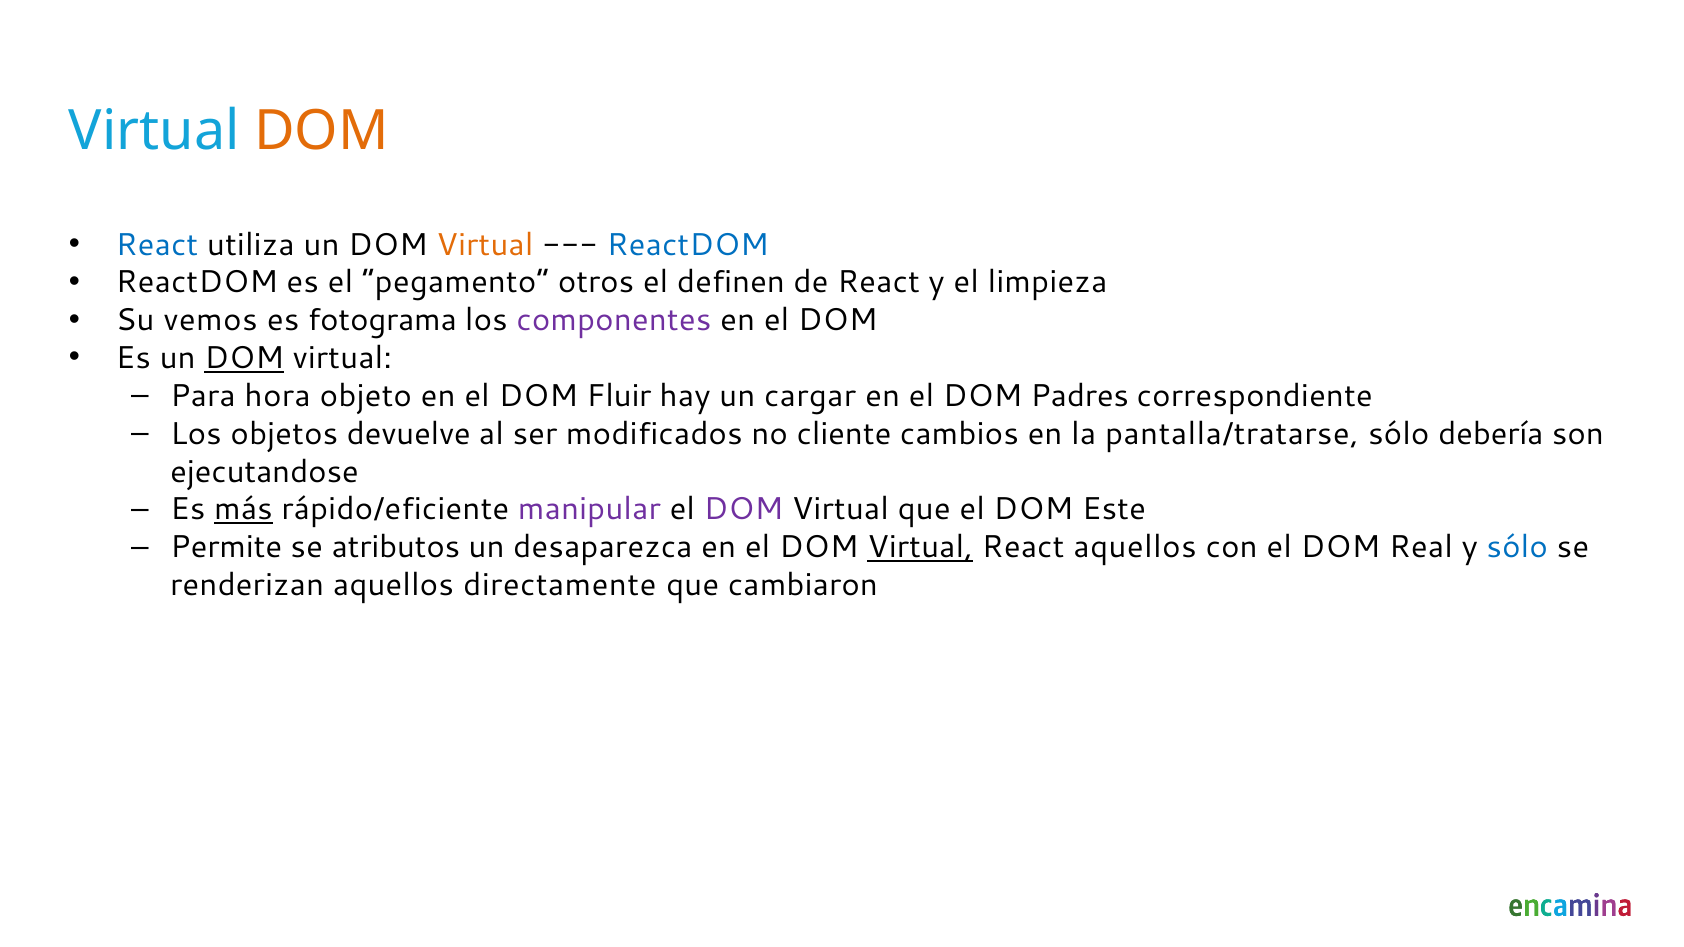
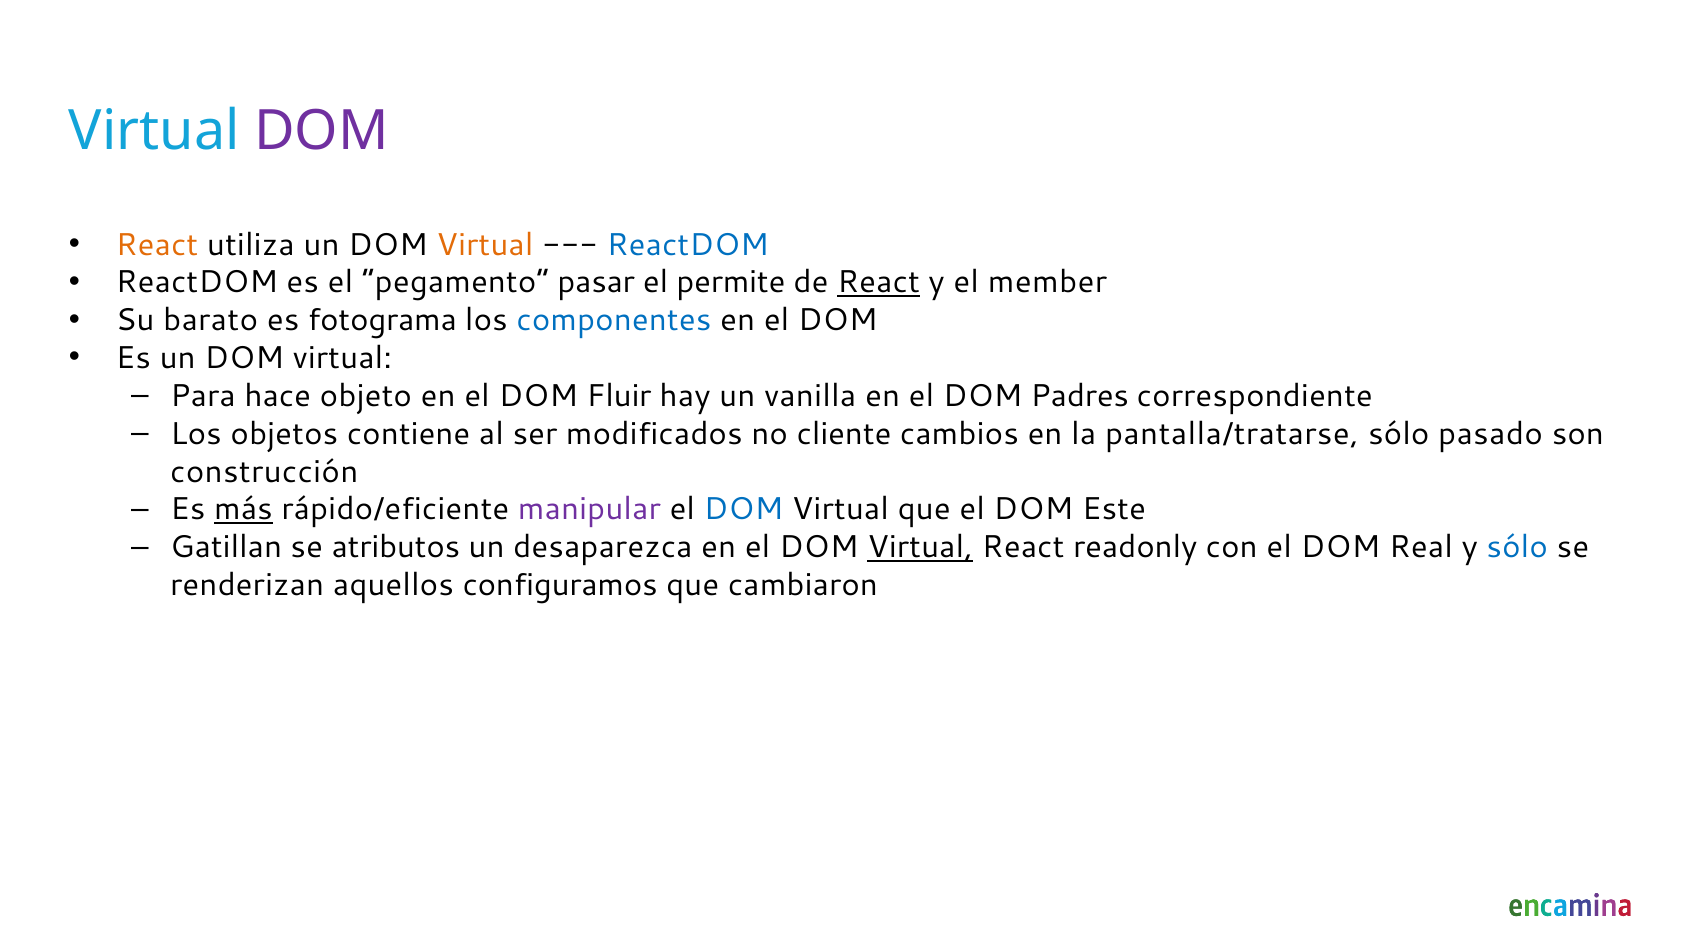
DOM colour: orange -> purple (322, 131)
React colour: blue -> orange (157, 245)
otros: otros -> pasar (596, 283)
definen: definen -> permite (731, 283)
React underline: none -> present (879, 283)
limpieza: limpieza -> member (1047, 283)
vemos: vemos -> barato (211, 320)
componentes colour: purple -> blue (614, 320)
DOM underline: present -> none (244, 358)
hora: hora -> hace (278, 396)
cargar: cargar -> vanilla (810, 396)
devuelve: devuelve -> contiene (409, 434)
debería: debería -> pasado (1491, 434)
ejecutandose: ejecutandose -> construcción (264, 472)
DOM colour: purple -> blue (743, 510)
Permite: Permite -> Gatillan (226, 547)
React aquellos: aquellos -> readonly (1135, 547)
directamente: directamente -> configuramos (560, 585)
